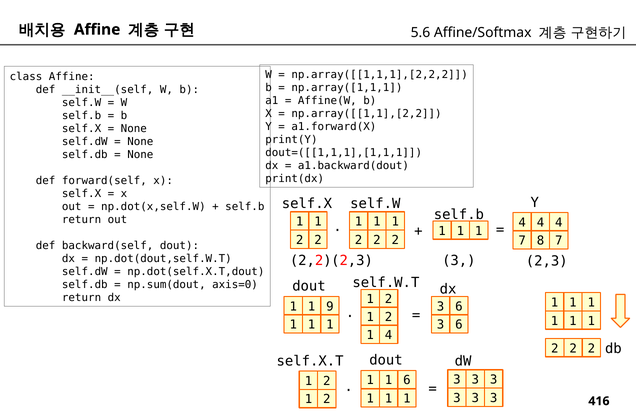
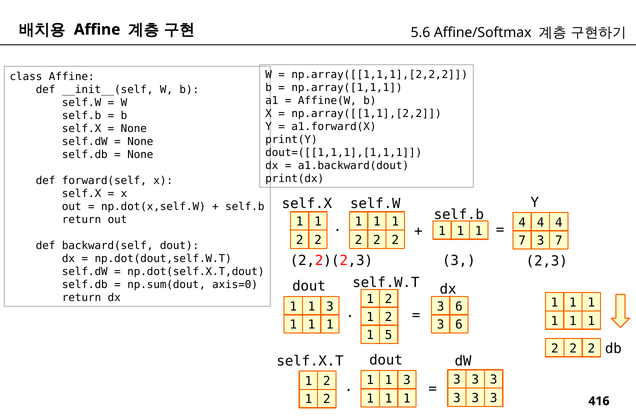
7 8: 8 -> 3 (540, 241)
9: 9 -> 3 (330, 306)
1 4: 4 -> 5 (389, 335)
6: 6 -> 3 (407, 380)
